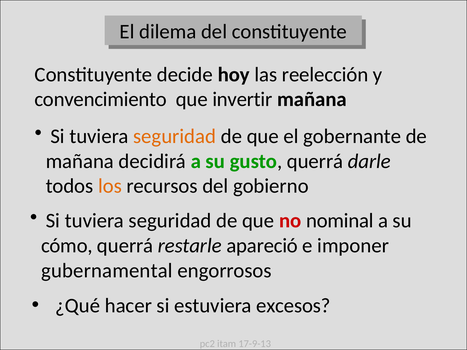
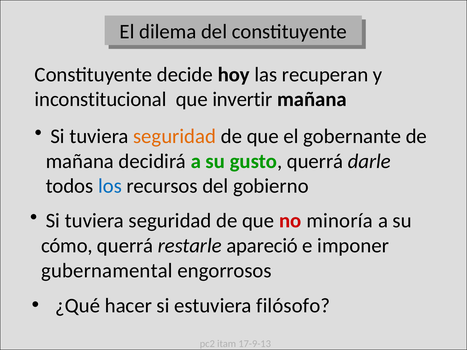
reelección: reelección -> recuperan (325, 75)
convencimiento: convencimiento -> inconstitucional (101, 99)
los colour: orange -> blue (110, 186)
nominal: nominal -> minoría (340, 221)
excesos: excesos -> filósofo (293, 306)
